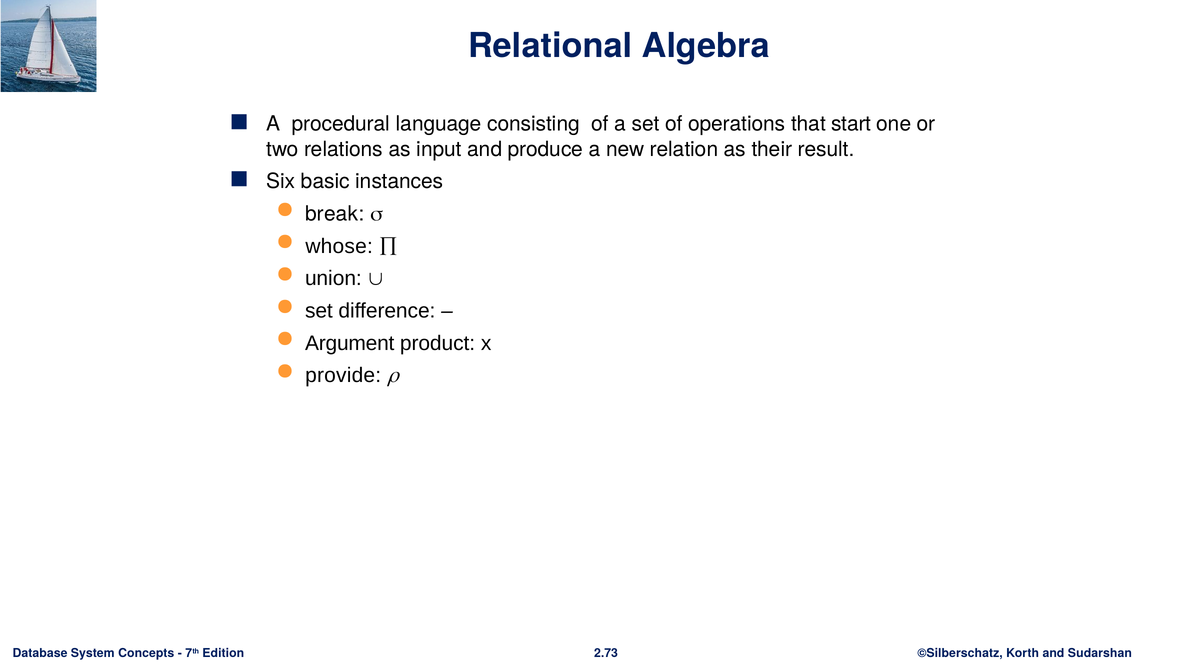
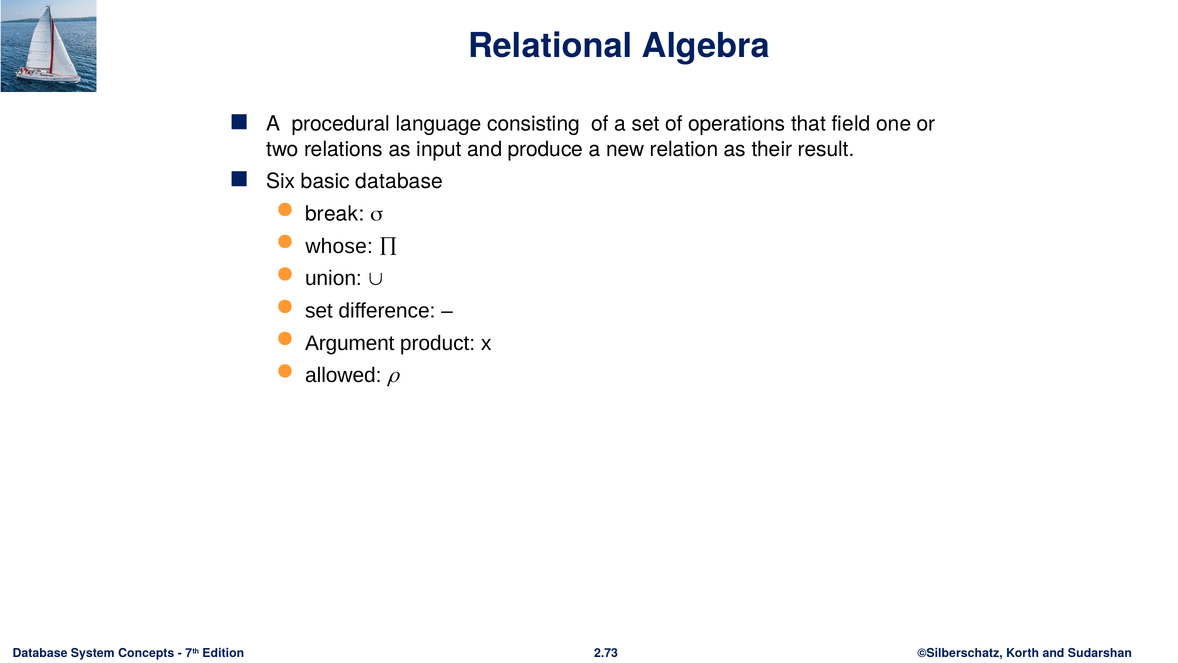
start: start -> field (851, 124)
basic instances: instances -> database (399, 181)
provide: provide -> allowed (343, 375)
